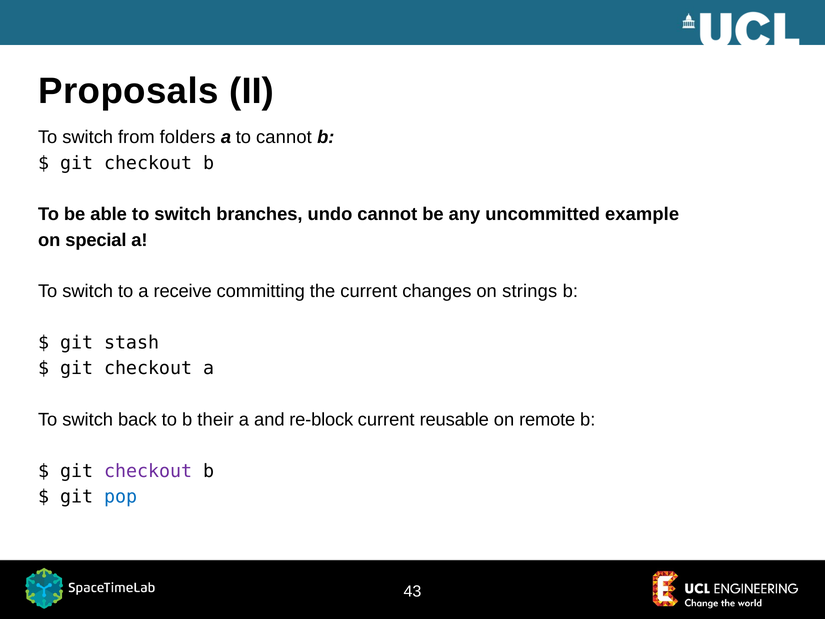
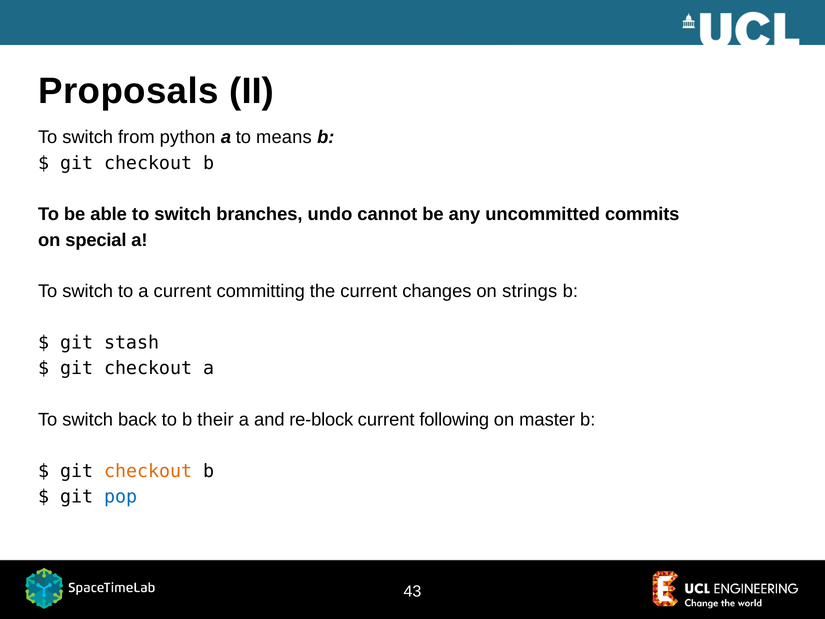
folders: folders -> python (188, 137)
to cannot: cannot -> means (284, 137)
example: example -> commits (642, 214)
a receive: receive -> current (182, 291)
reusable: reusable -> following (454, 420)
remote: remote -> master (547, 420)
checkout colour: purple -> orange (148, 471)
